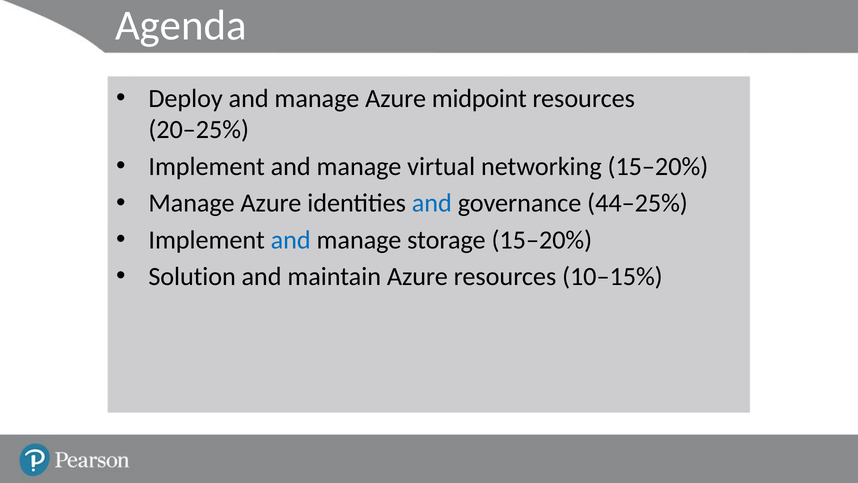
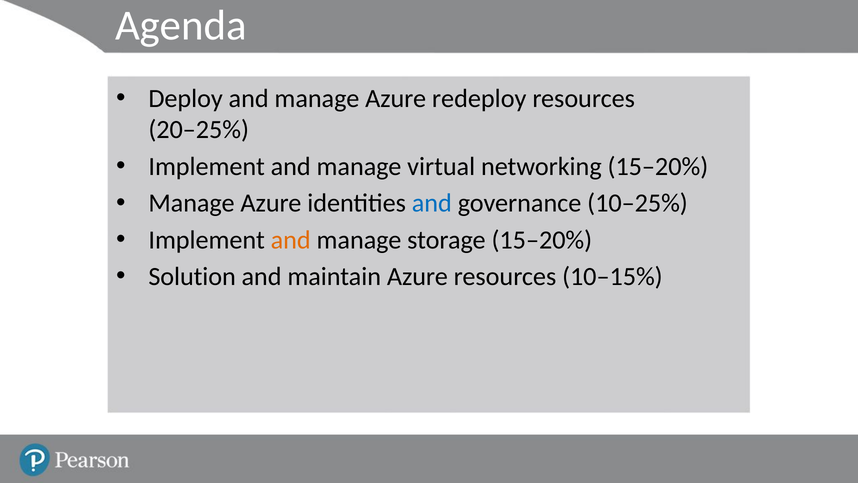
midpoint: midpoint -> redeploy (479, 98)
44–25%: 44–25% -> 10–25% (637, 203)
and colour: blue -> orange (291, 240)
